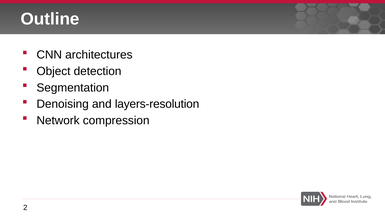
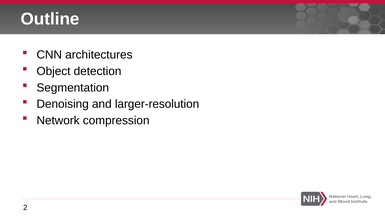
layers-resolution: layers-resolution -> larger-resolution (157, 104)
